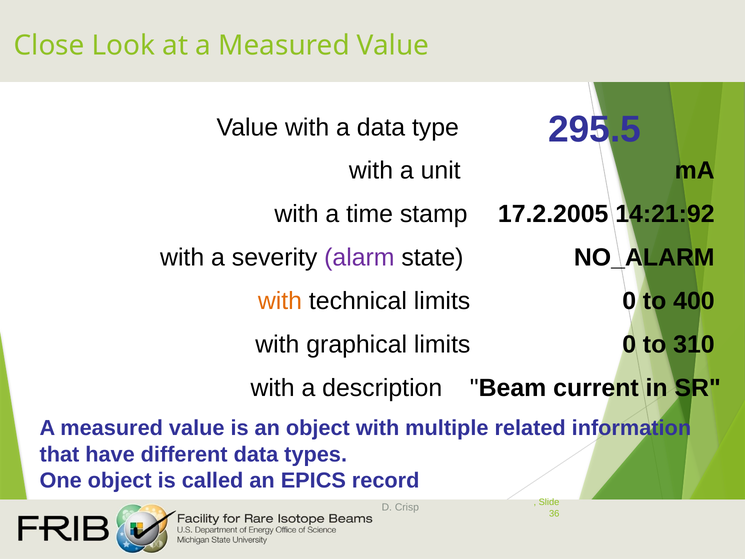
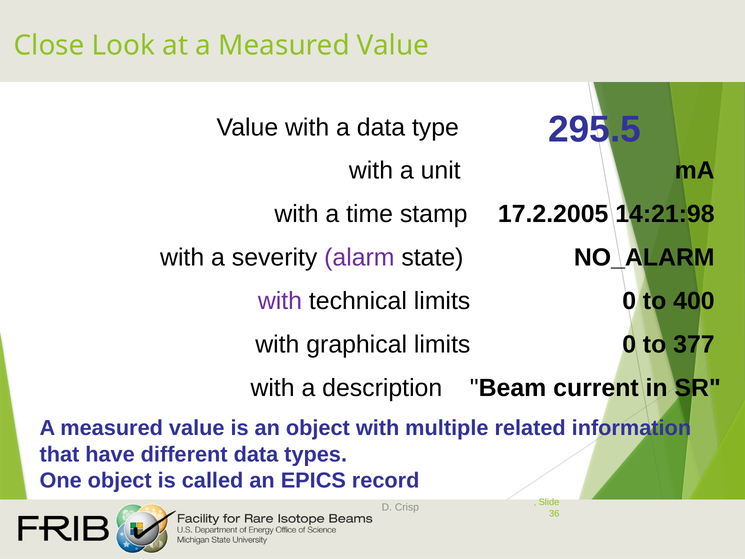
14:21:92: 14:21:92 -> 14:21:98 (665, 214)
with colour: orange -> purple (280, 301)
310: 310 -> 377 (694, 345)
